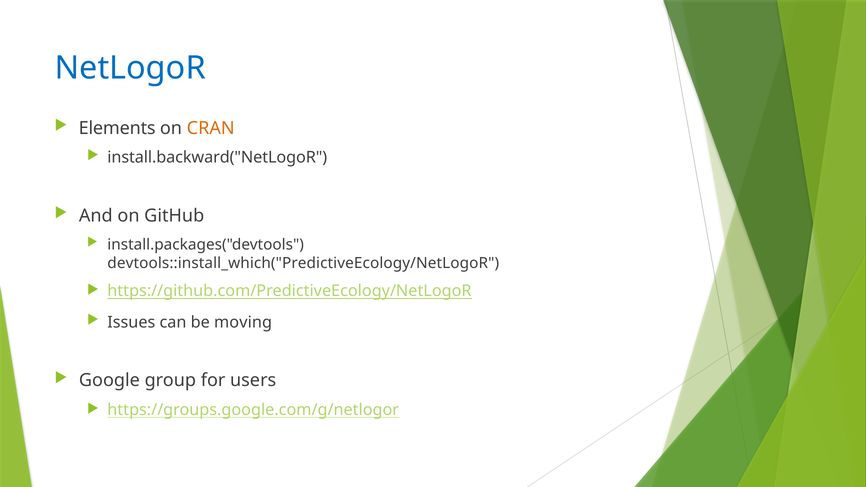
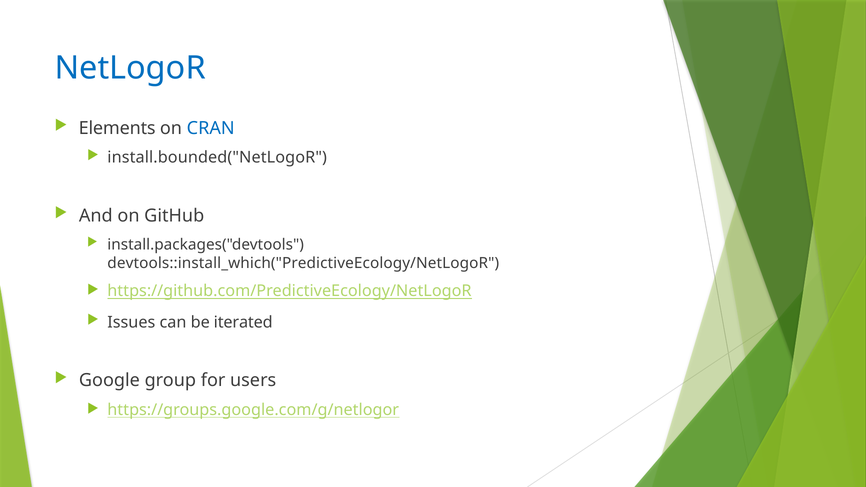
CRAN colour: orange -> blue (211, 128)
install.backward("NetLogoR: install.backward("NetLogoR -> install.bounded("NetLogoR (217, 158)
moving: moving -> iterated (243, 322)
